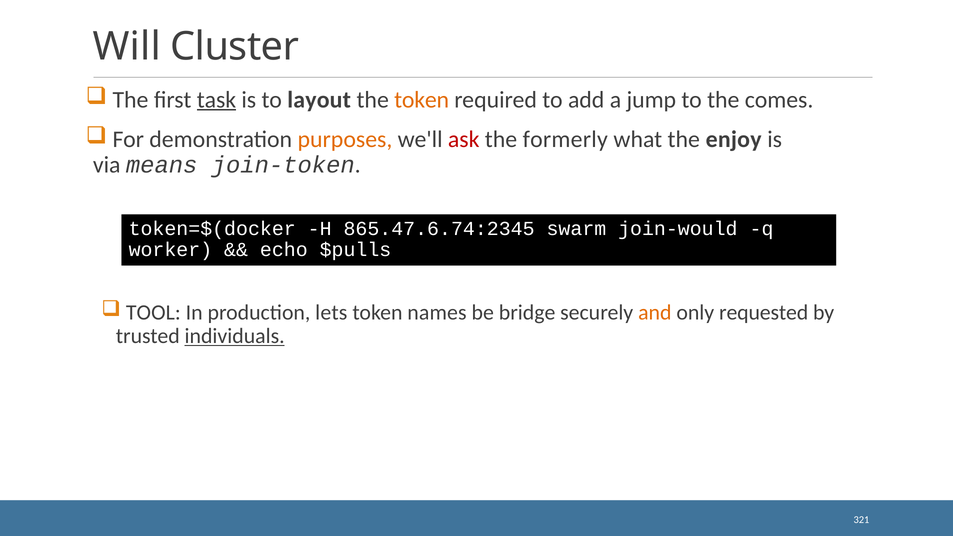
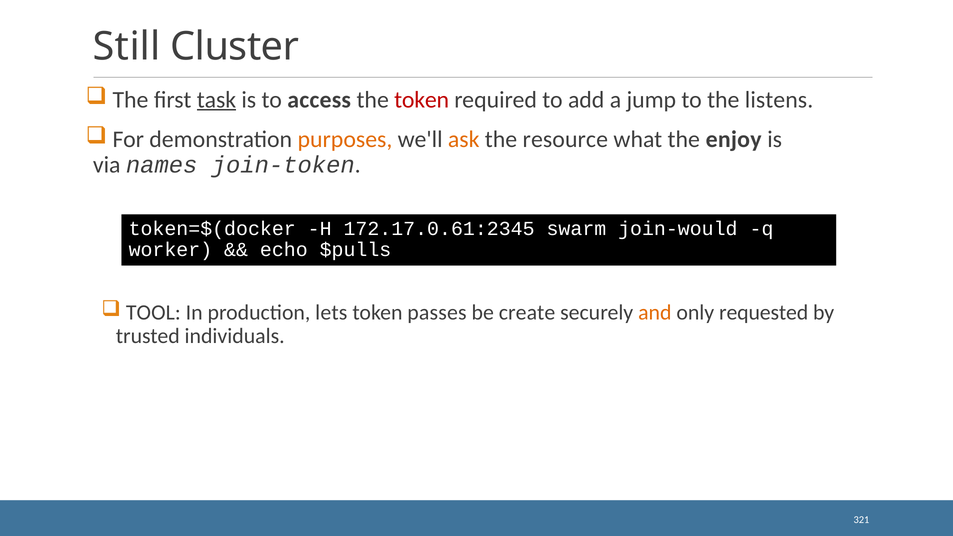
Will: Will -> Still (127, 47)
layout: layout -> access (319, 100)
token colour: orange -> red (422, 100)
comes: comes -> listens (779, 100)
ask colour: red -> orange (464, 139)
formerly: formerly -> resource (565, 139)
means: means -> names (162, 165)
865.47.6.74:2345: 865.47.6.74:2345 -> 172.17.0.61:2345 (439, 228)
names: names -> passes (437, 313)
bridge: bridge -> create (527, 313)
individuals underline: present -> none (235, 336)
